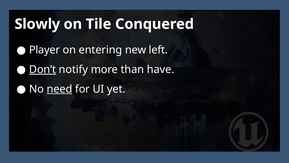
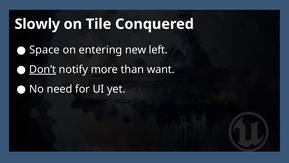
Player: Player -> Space (44, 50)
have: have -> want (161, 69)
need underline: present -> none (60, 89)
